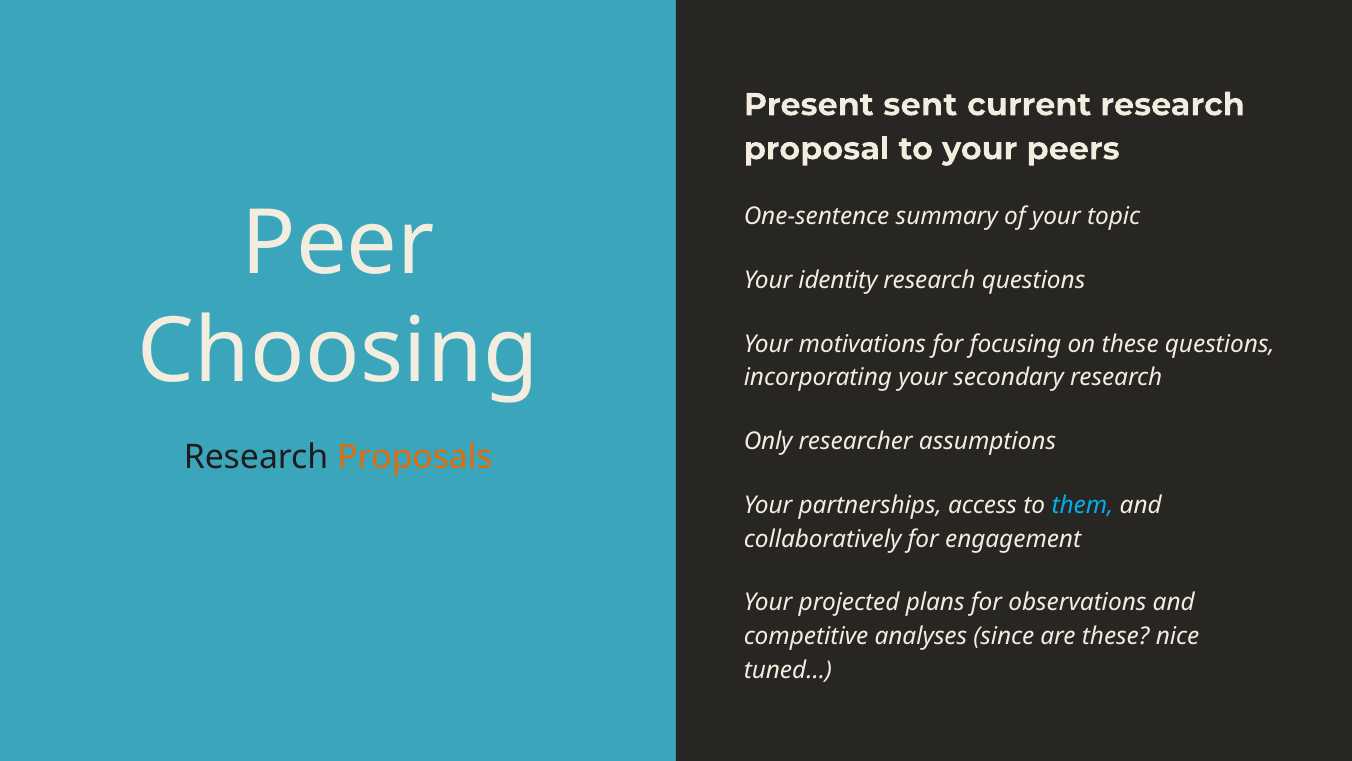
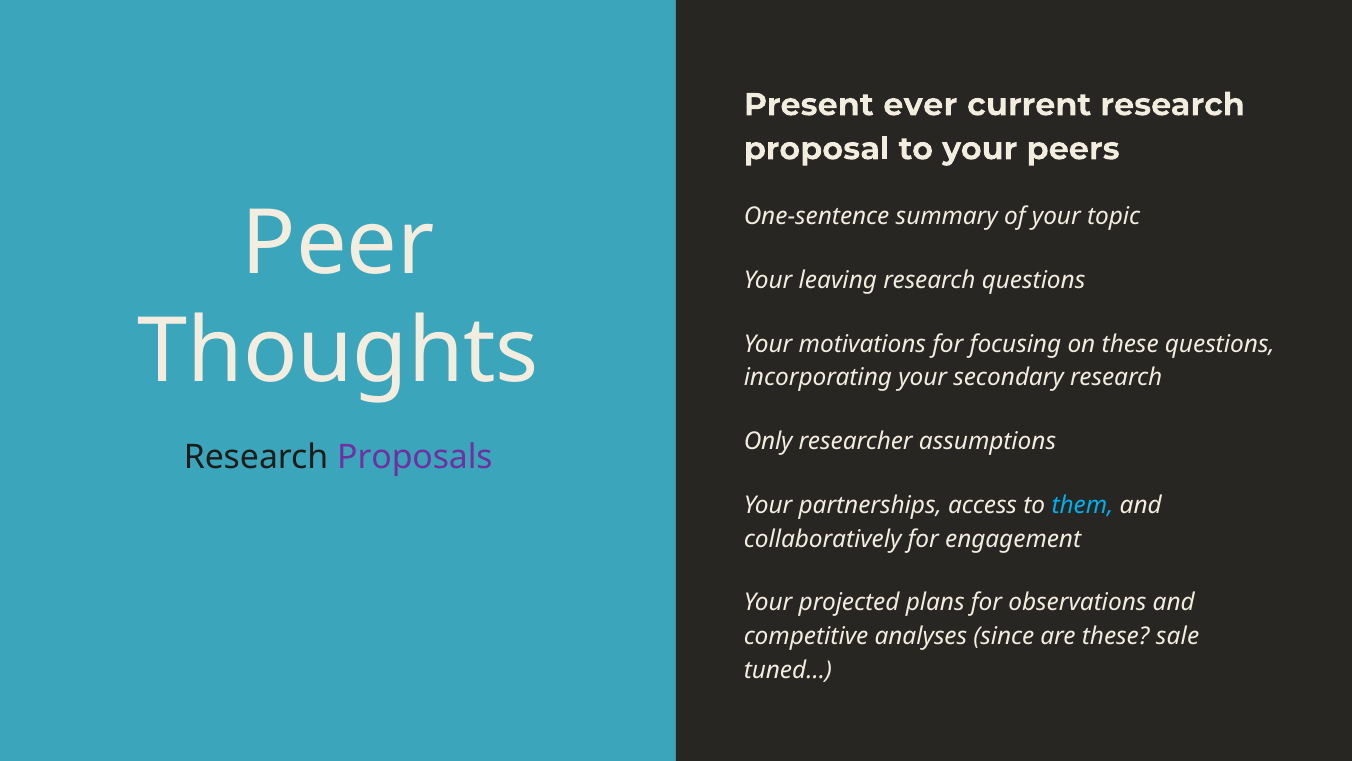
sent: sent -> ever (920, 105)
identity: identity -> leaving (838, 280)
Choosing: Choosing -> Thoughts (338, 351)
Proposals colour: orange -> purple (415, 457)
nice: nice -> sale (1178, 636)
